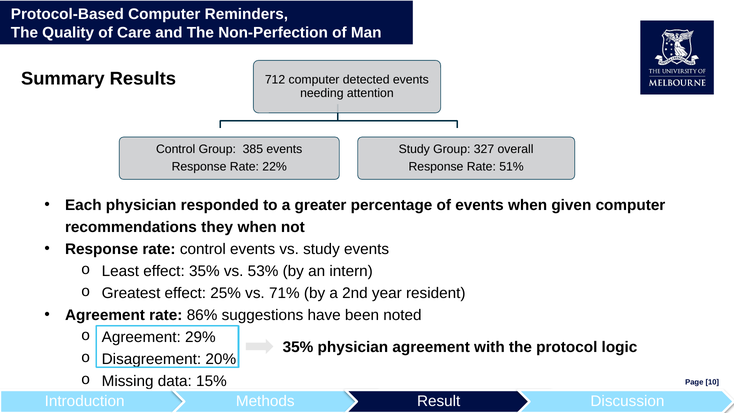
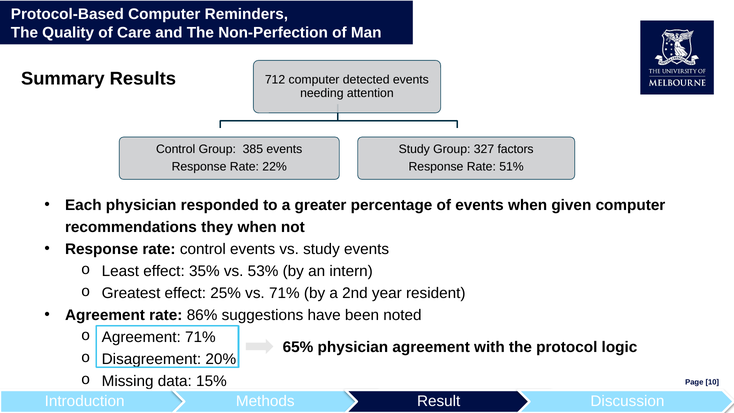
overall: overall -> factors (516, 149)
Agreement 29%: 29% -> 71% (200, 337)
35%: 35% -> 65% (298, 347)
